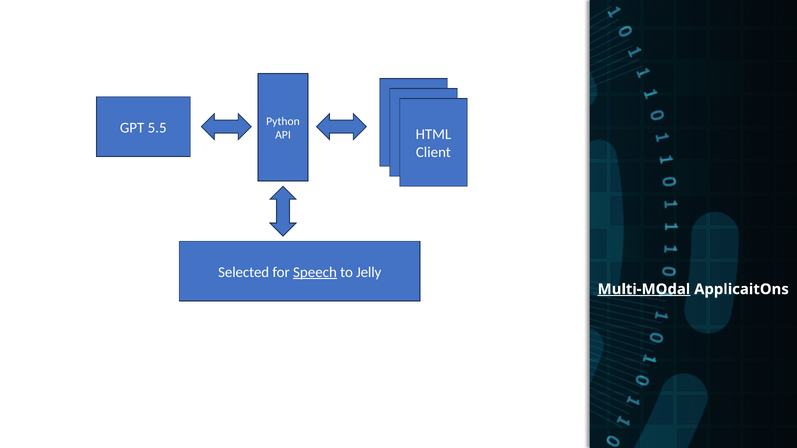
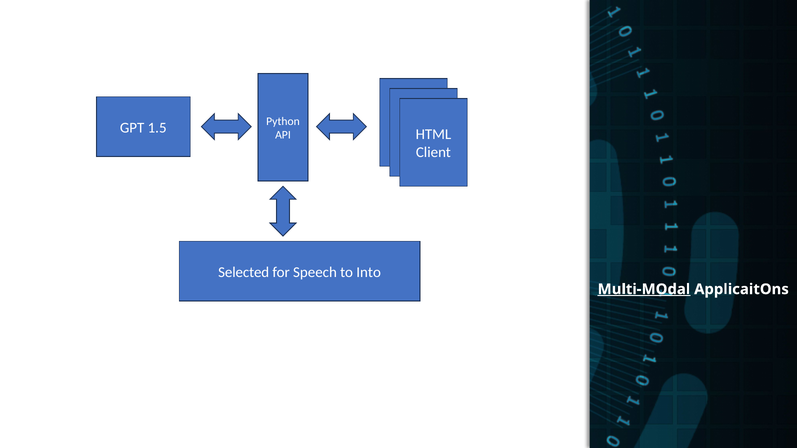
5.5: 5.5 -> 1.5 (157, 128)
Speech underline: present -> none (315, 272)
Jelly: Jelly -> Into (369, 272)
